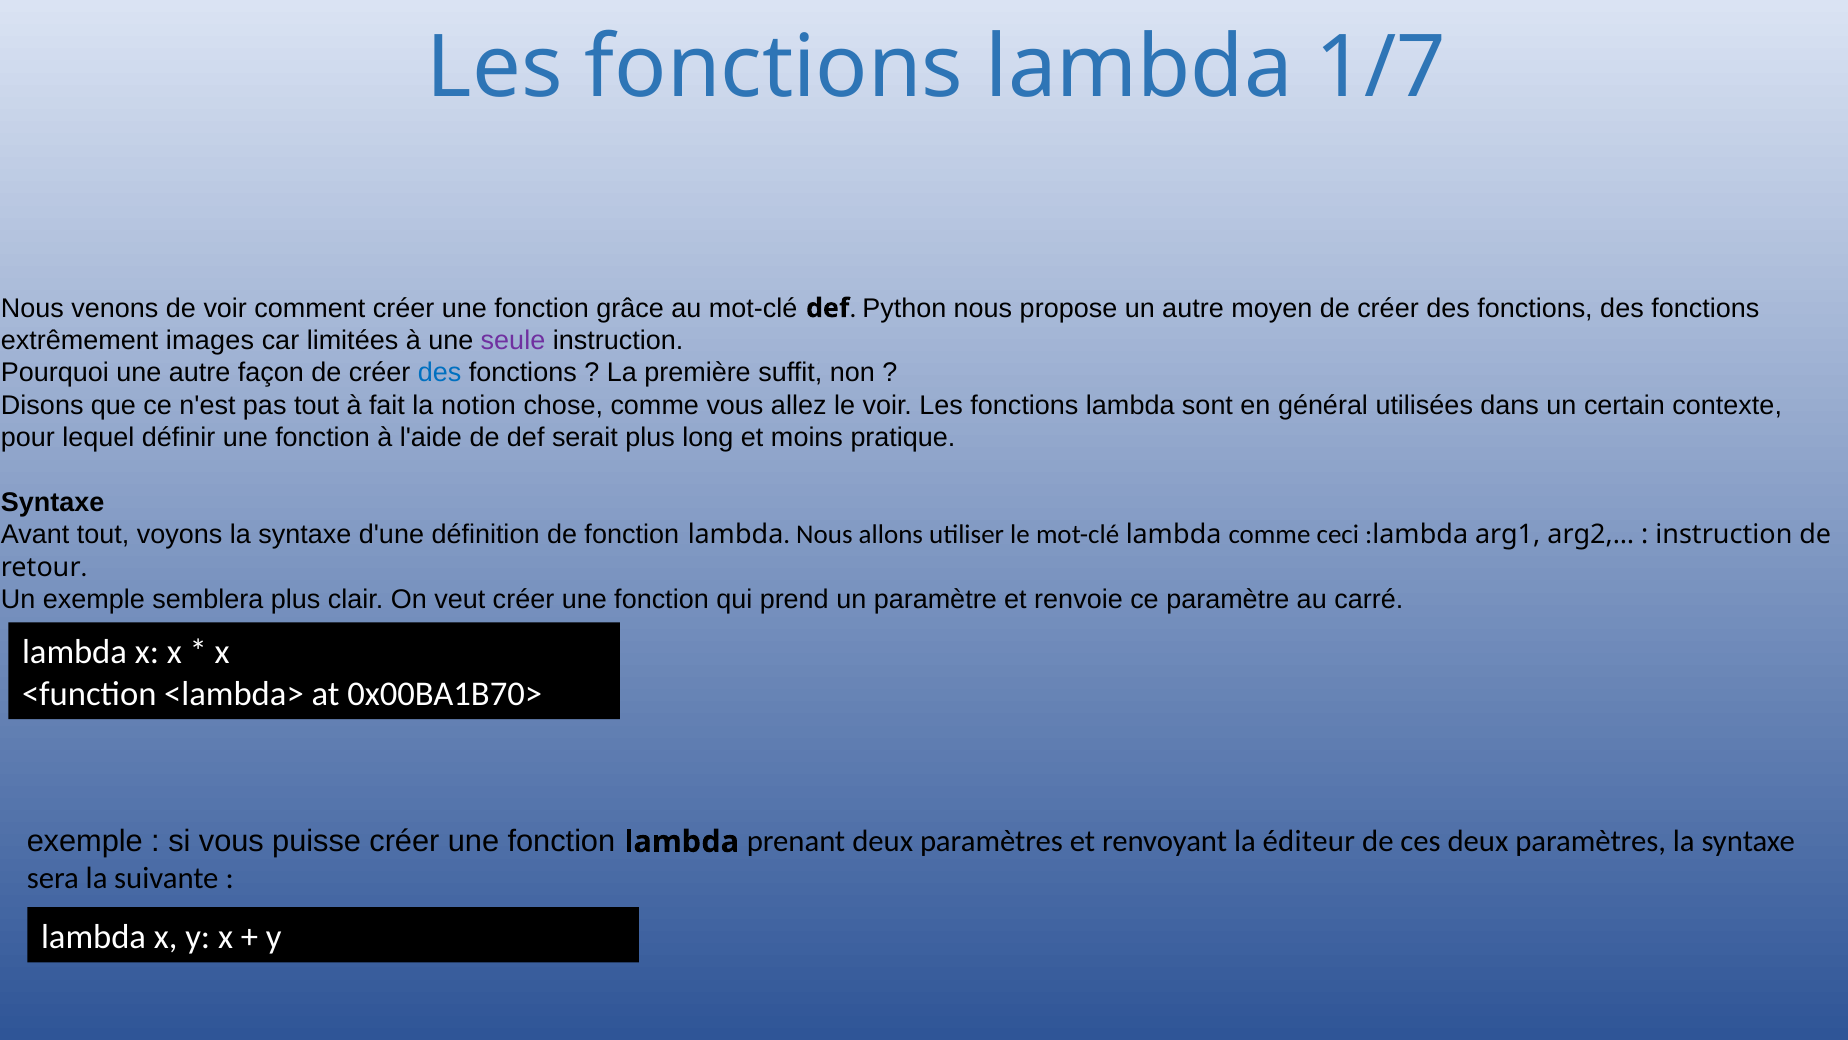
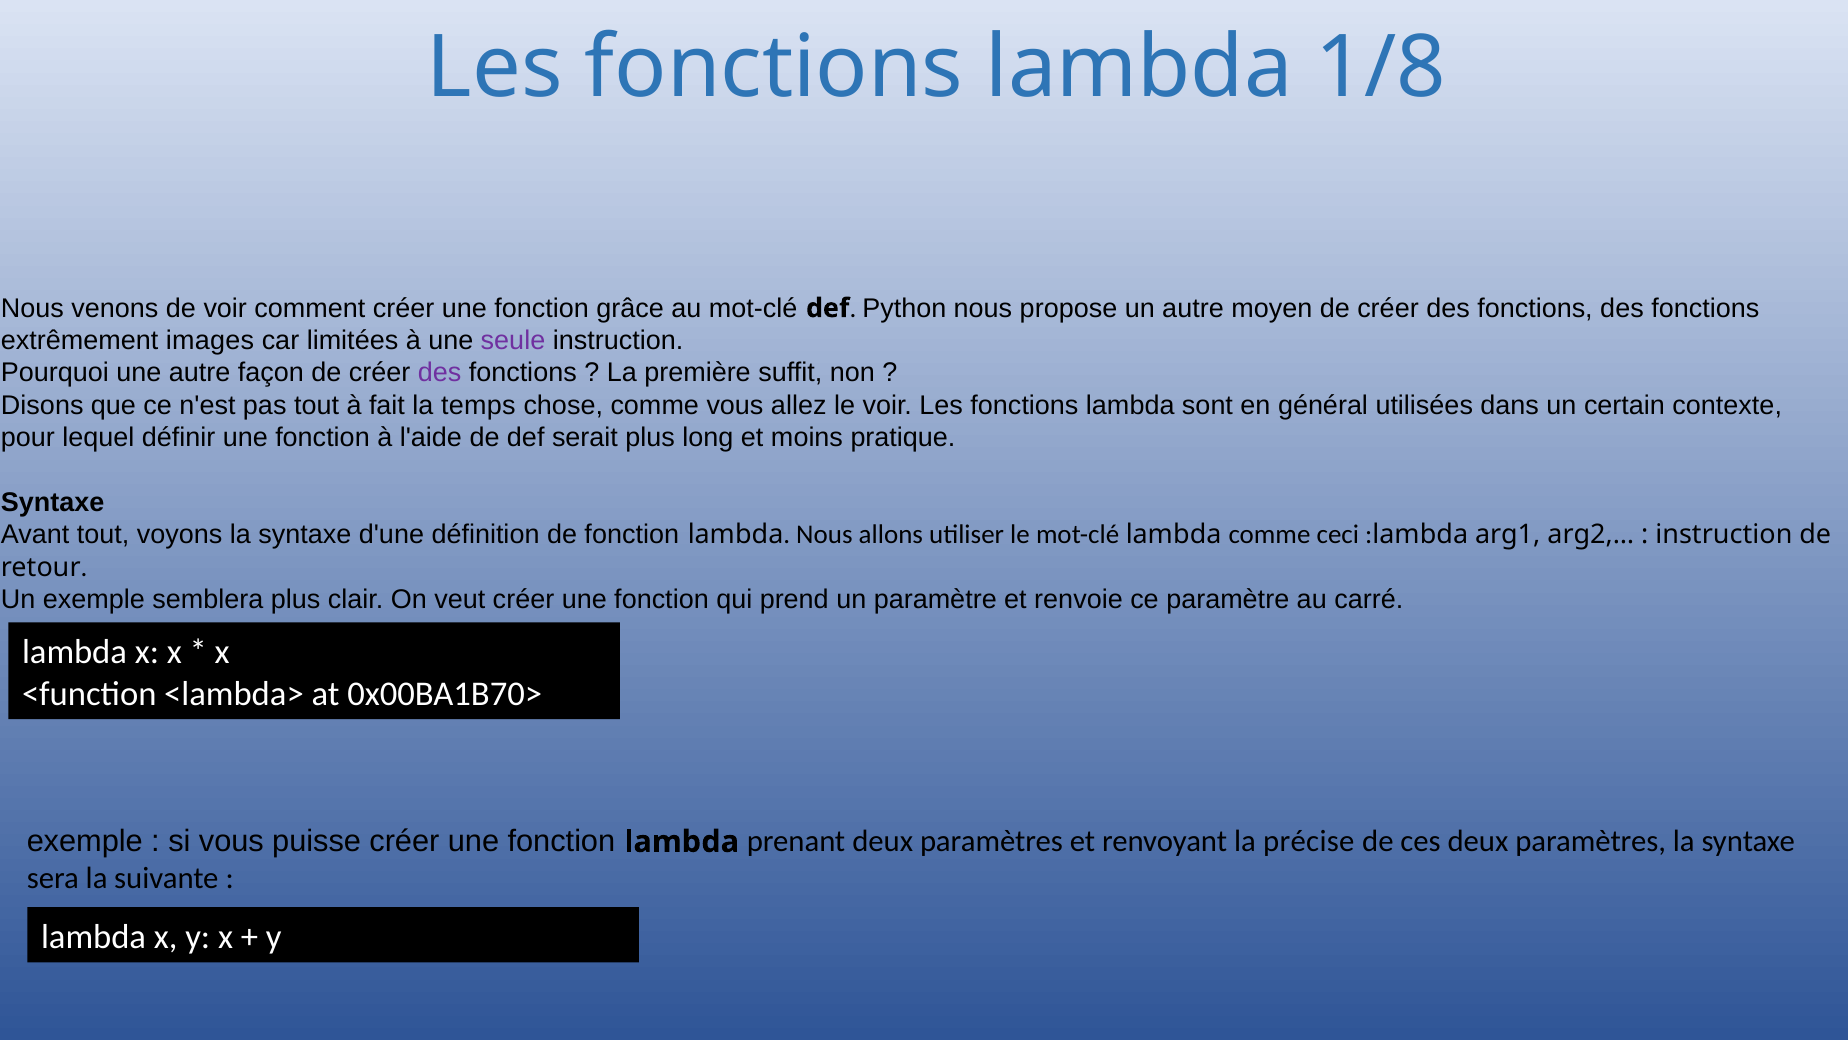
1/7: 1/7 -> 1/8 (1381, 68)
des colour: blue -> purple (440, 373)
notion: notion -> temps (478, 405)
éditeur: éditeur -> précise (1309, 841)
